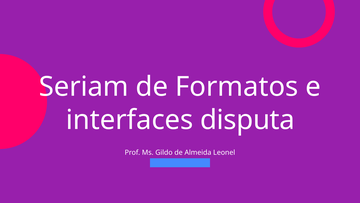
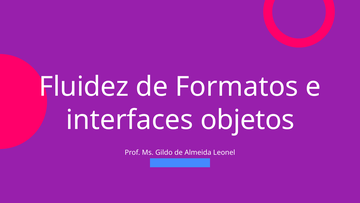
Seriam: Seriam -> Fluidez (84, 87)
disputa: disputa -> objetos (247, 120)
